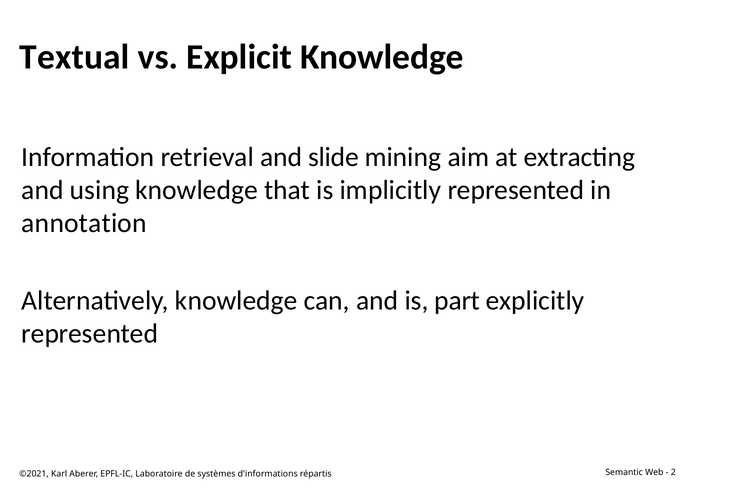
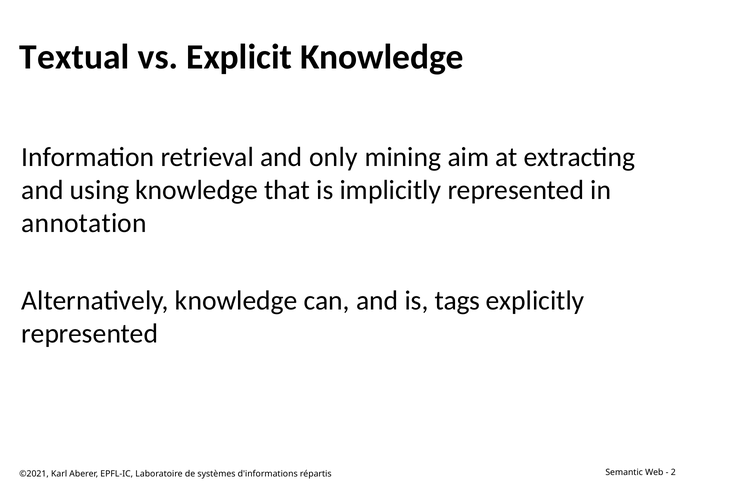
slide: slide -> only (333, 157)
part: part -> tags (457, 301)
